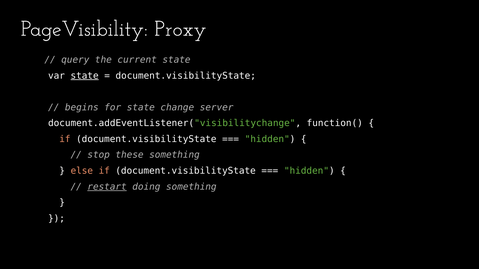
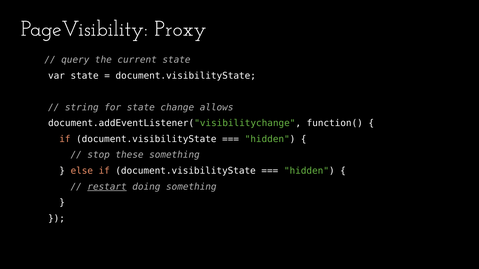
state underline: present -> none (85, 76)
begins: begins -> string (82, 108)
server: server -> allows (217, 108)
